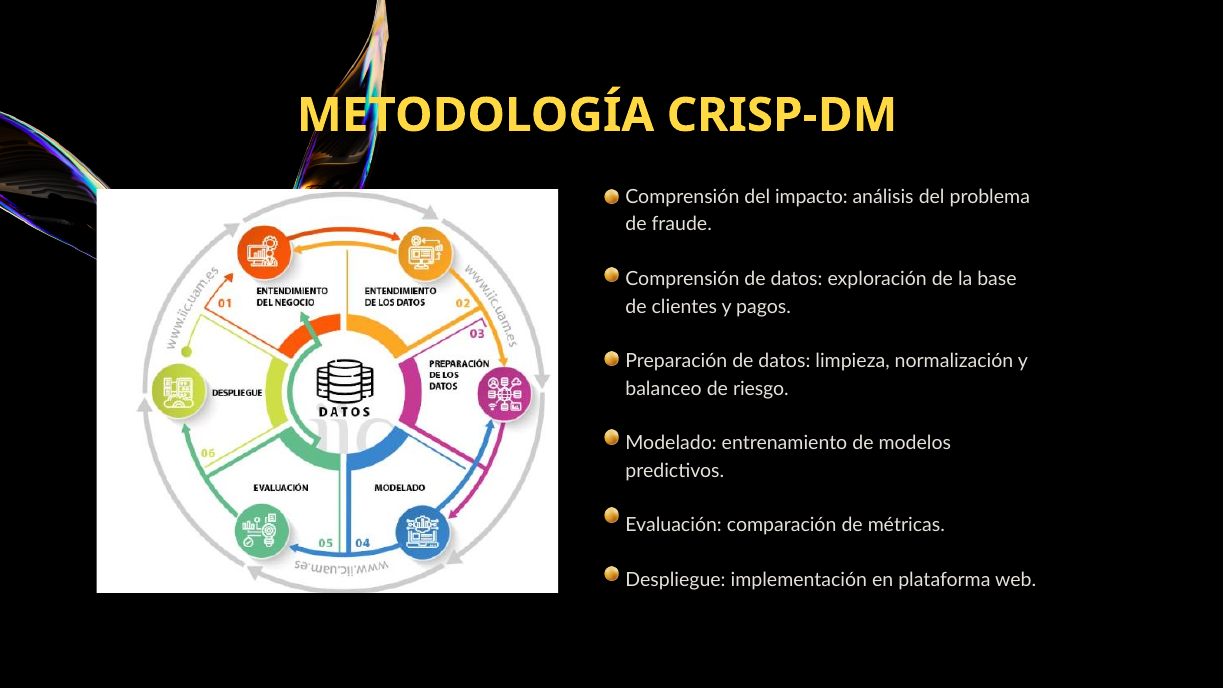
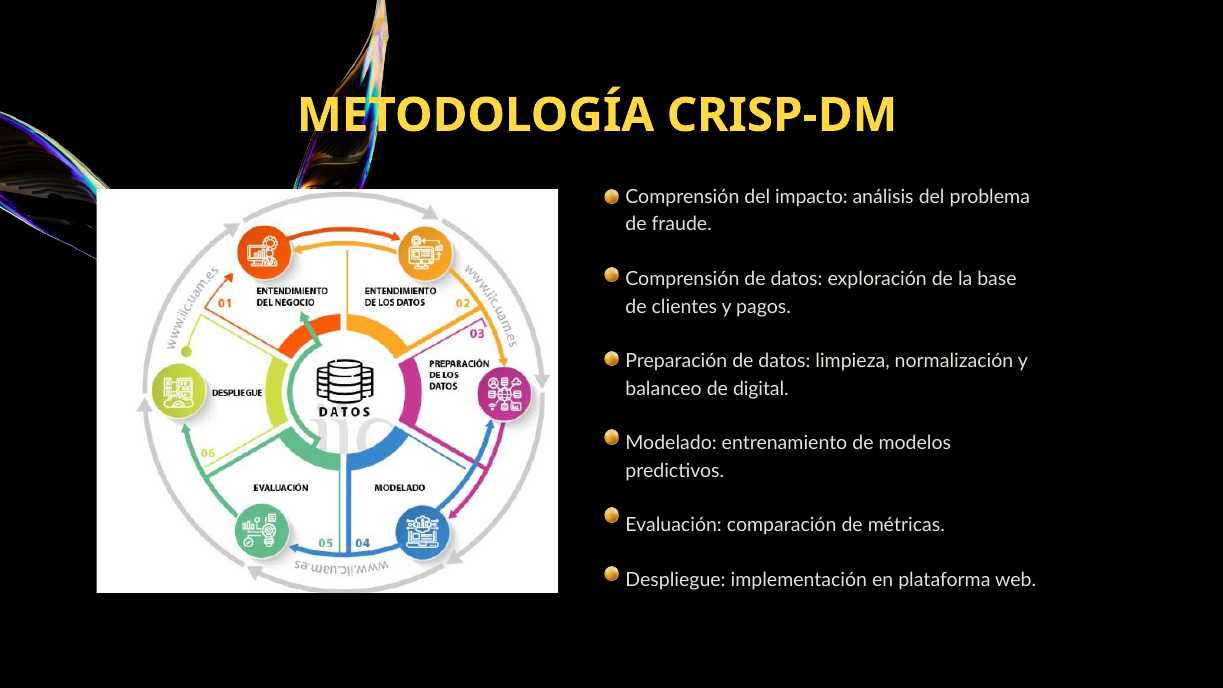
riesgo: riesgo -> digital (761, 389)
